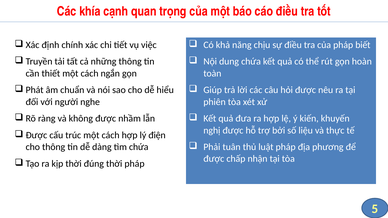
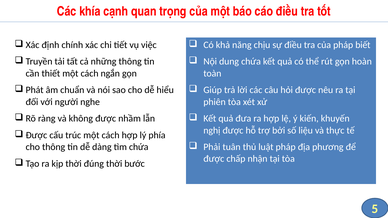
điện: điện -> phía (157, 135)
thời pháp: pháp -> bước (135, 164)
